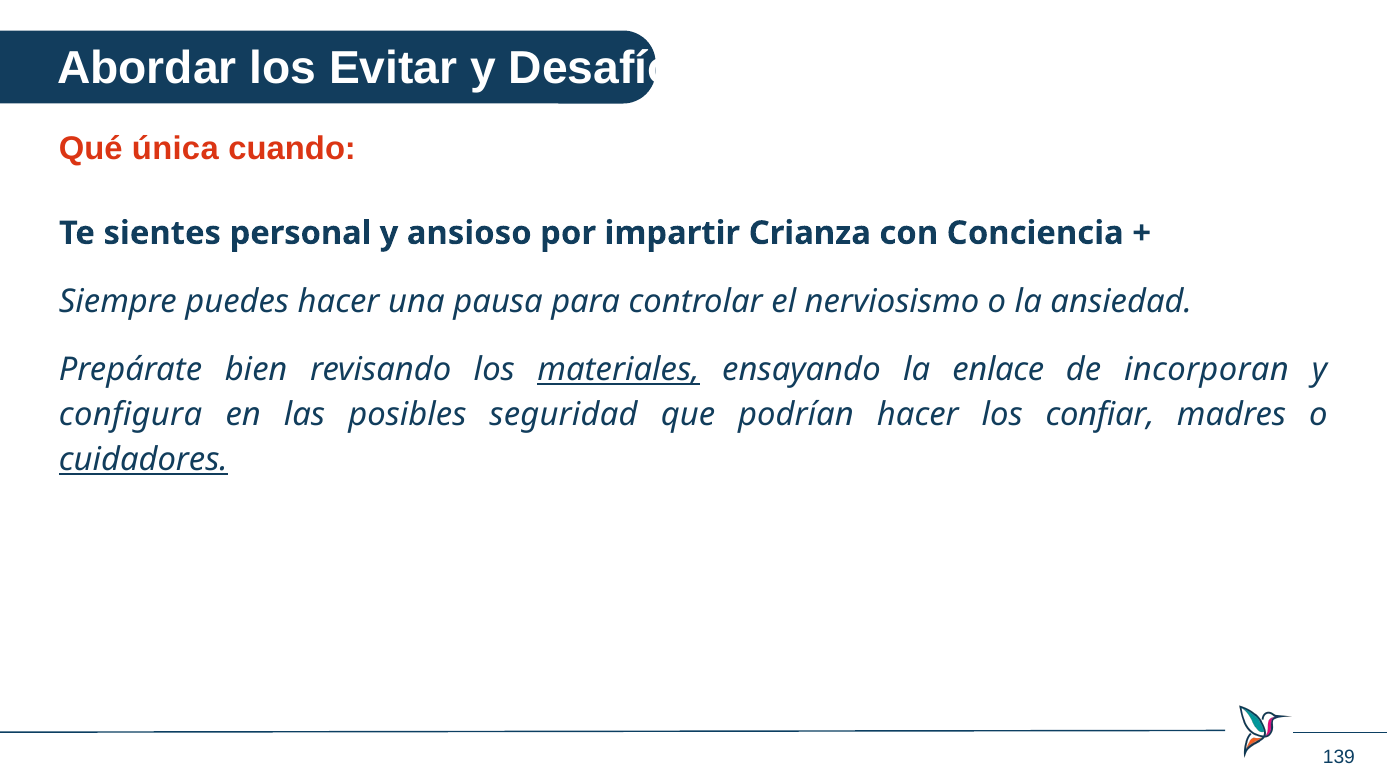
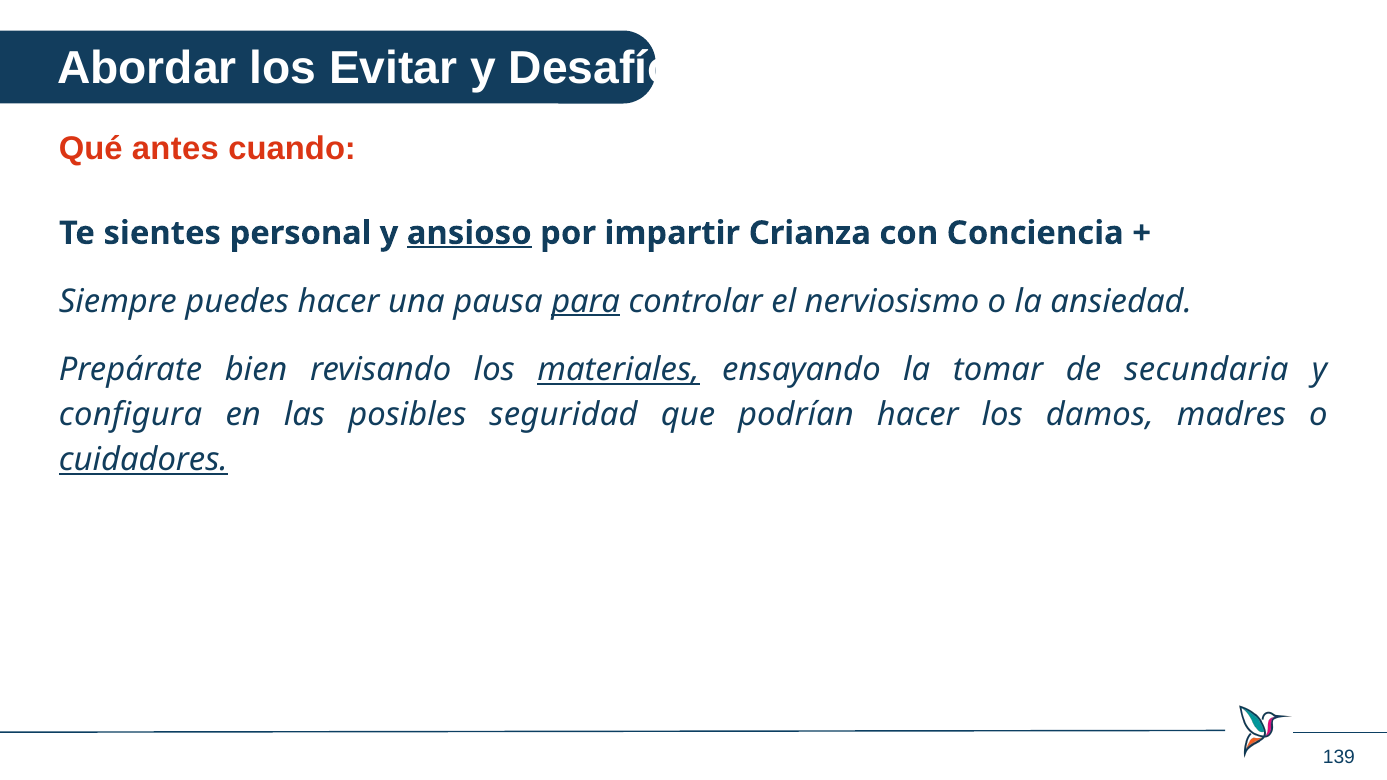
única: única -> antes (175, 149)
ansioso underline: none -> present (469, 233)
para underline: none -> present (586, 301)
enlace: enlace -> tomar (998, 370)
incorporan: incorporan -> secundaria (1206, 370)
confiar: confiar -> damos (1100, 415)
